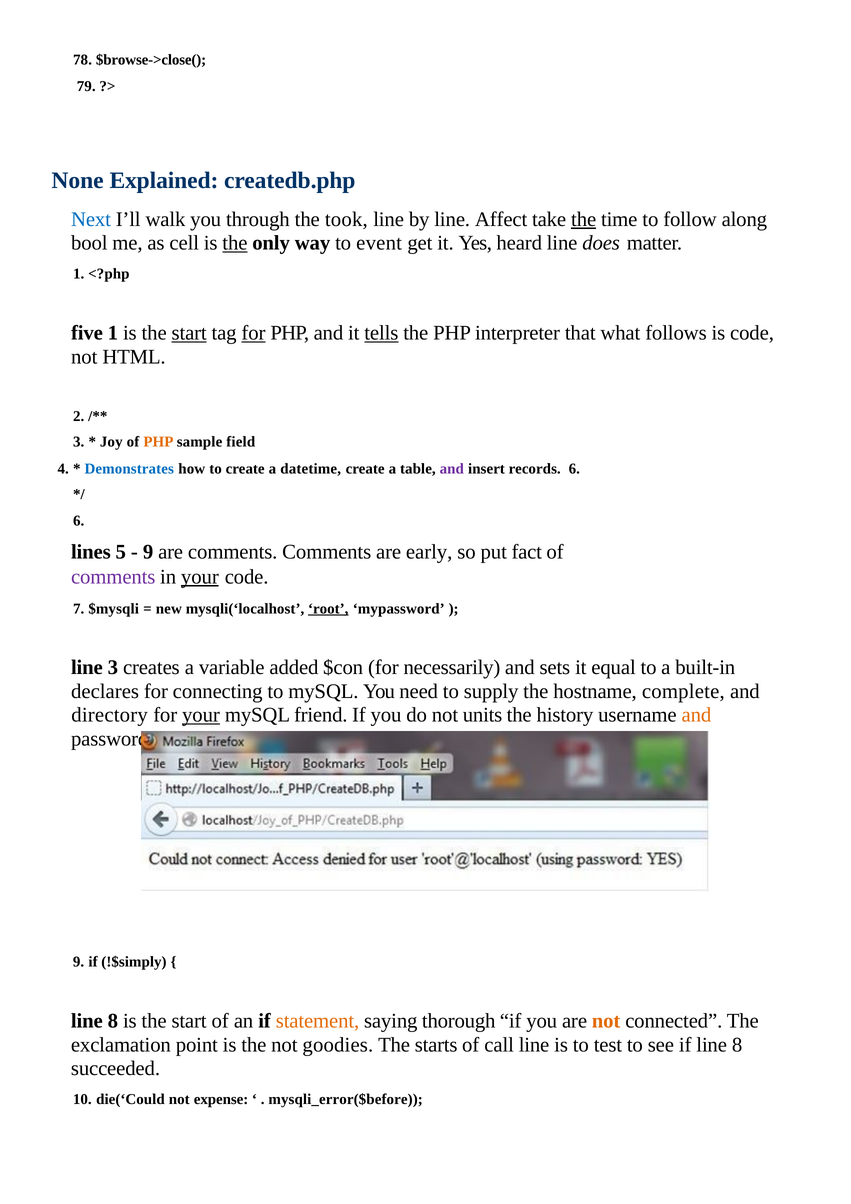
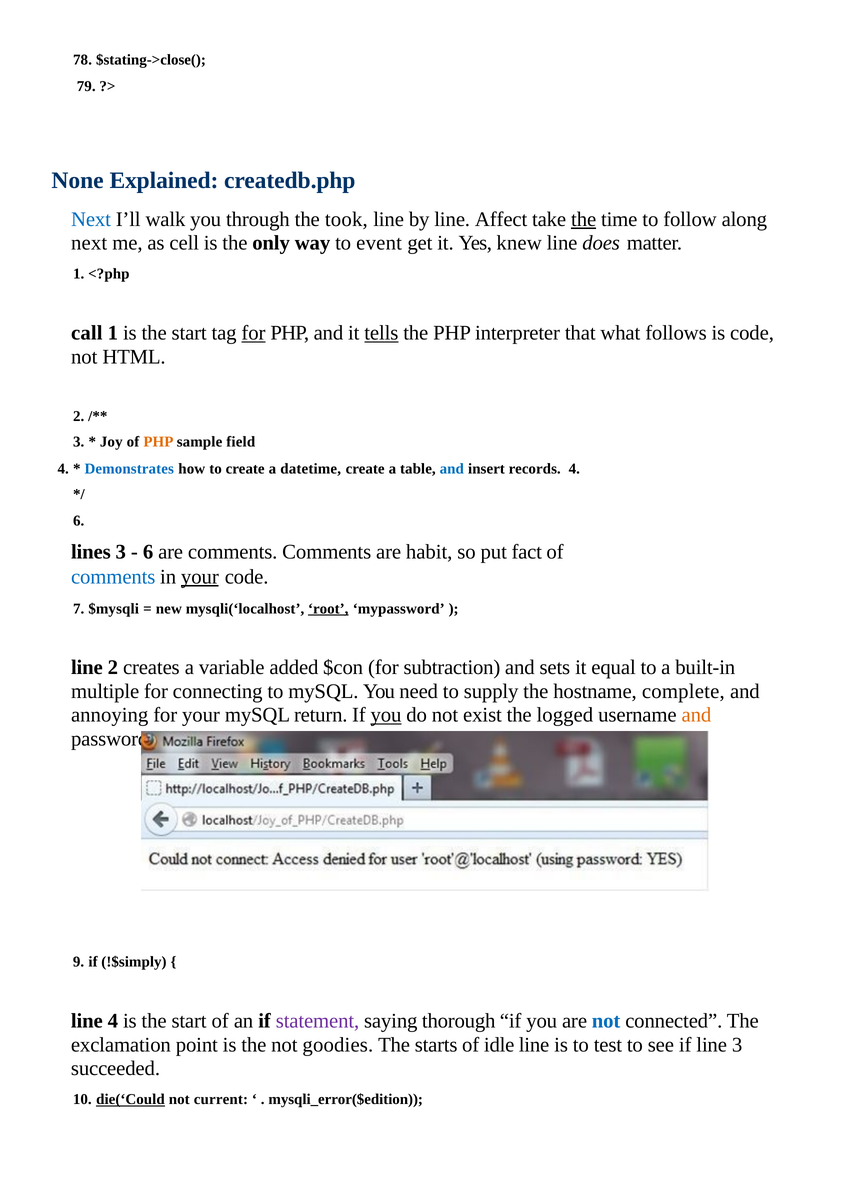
$browse->close(: $browse->close( -> $stating->close( (151, 60)
bool: bool -> next (89, 243)
the underline: present -> none (235, 243)
heard: heard -> knew (519, 243)
five: five -> call (87, 333)
start underline: present -> none (189, 333)
and colour: purple -> blue (452, 469)
records 6: 6 -> 4 (574, 469)
lines 5: 5 -> 3 (121, 552)
9: 9 -> 6 (148, 552)
early: early -> habit (429, 552)
comments colour: purple -> blue (113, 577)
line 3: 3 -> 2 (113, 668)
necessarily: necessarily -> subtraction (452, 668)
declares: declares -> multiple (105, 692)
directory: directory -> annoying (110, 715)
your underline: present -> none (201, 715)
friend: friend -> return (321, 715)
you underline: none -> present (386, 715)
units: units -> exist (482, 715)
history: history -> logged (565, 715)
8: 8 -> 4 (113, 1021)
statement colour: orange -> purple (318, 1021)
not colour: orange -> blue (606, 1021)
call: call -> idle (499, 1045)
if line 8: 8 -> 3 (737, 1045)
die(‘Could underline: none -> present (130, 1100)
expense: expense -> current (221, 1100)
mysqli_error($before: mysqli_error($before -> mysqli_error($edition (346, 1100)
